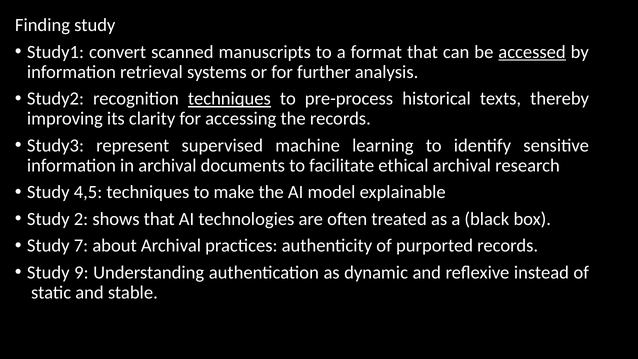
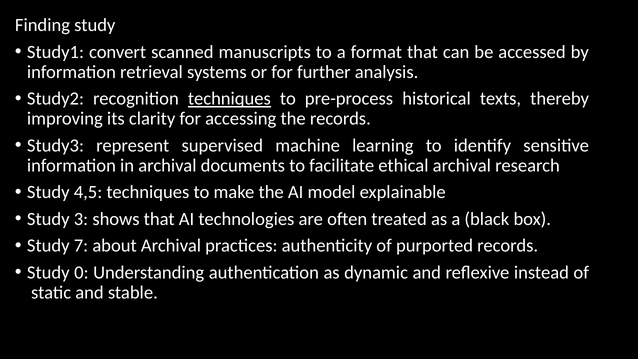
accessed underline: present -> none (532, 52)
2: 2 -> 3 (81, 219)
9: 9 -> 0 (81, 272)
